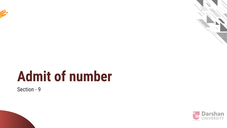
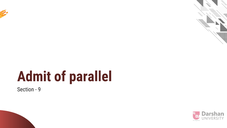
number: number -> parallel (91, 76)
